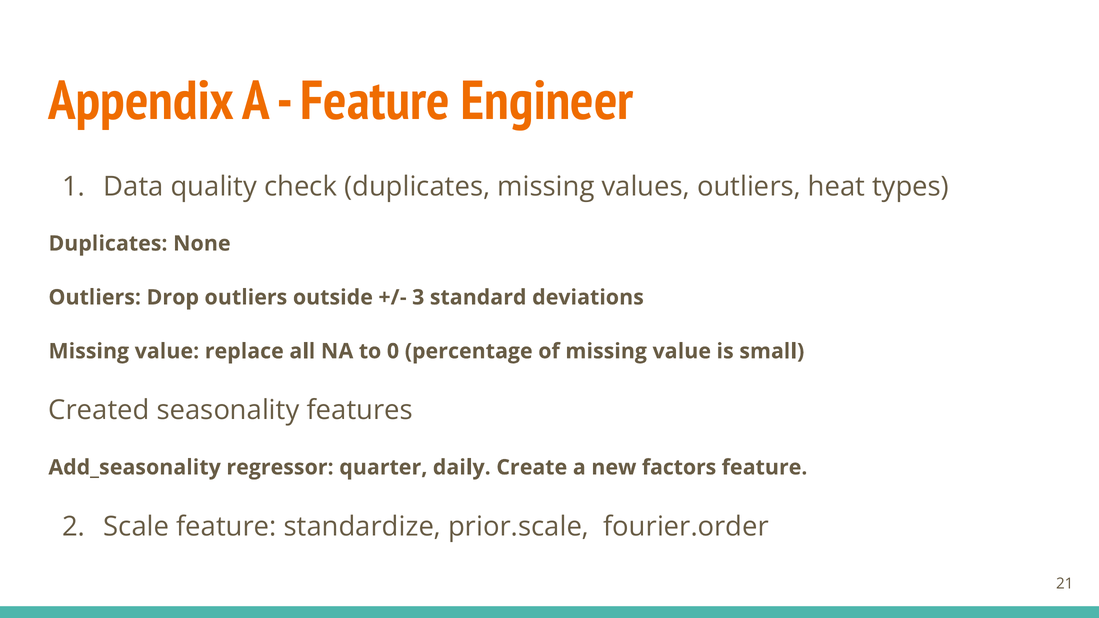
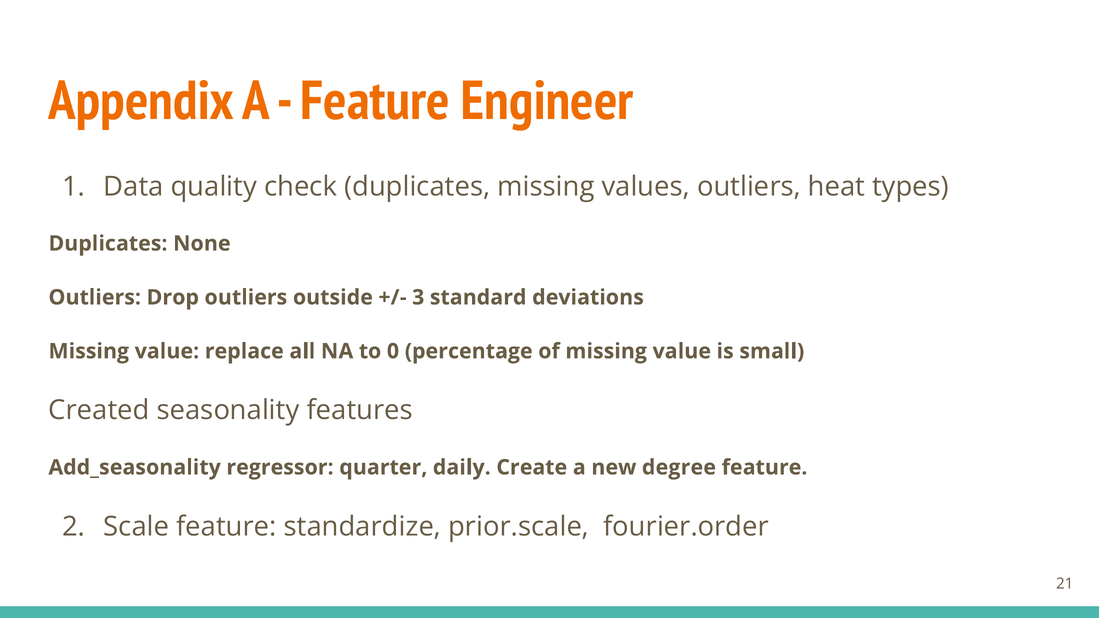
factors: factors -> degree (679, 468)
